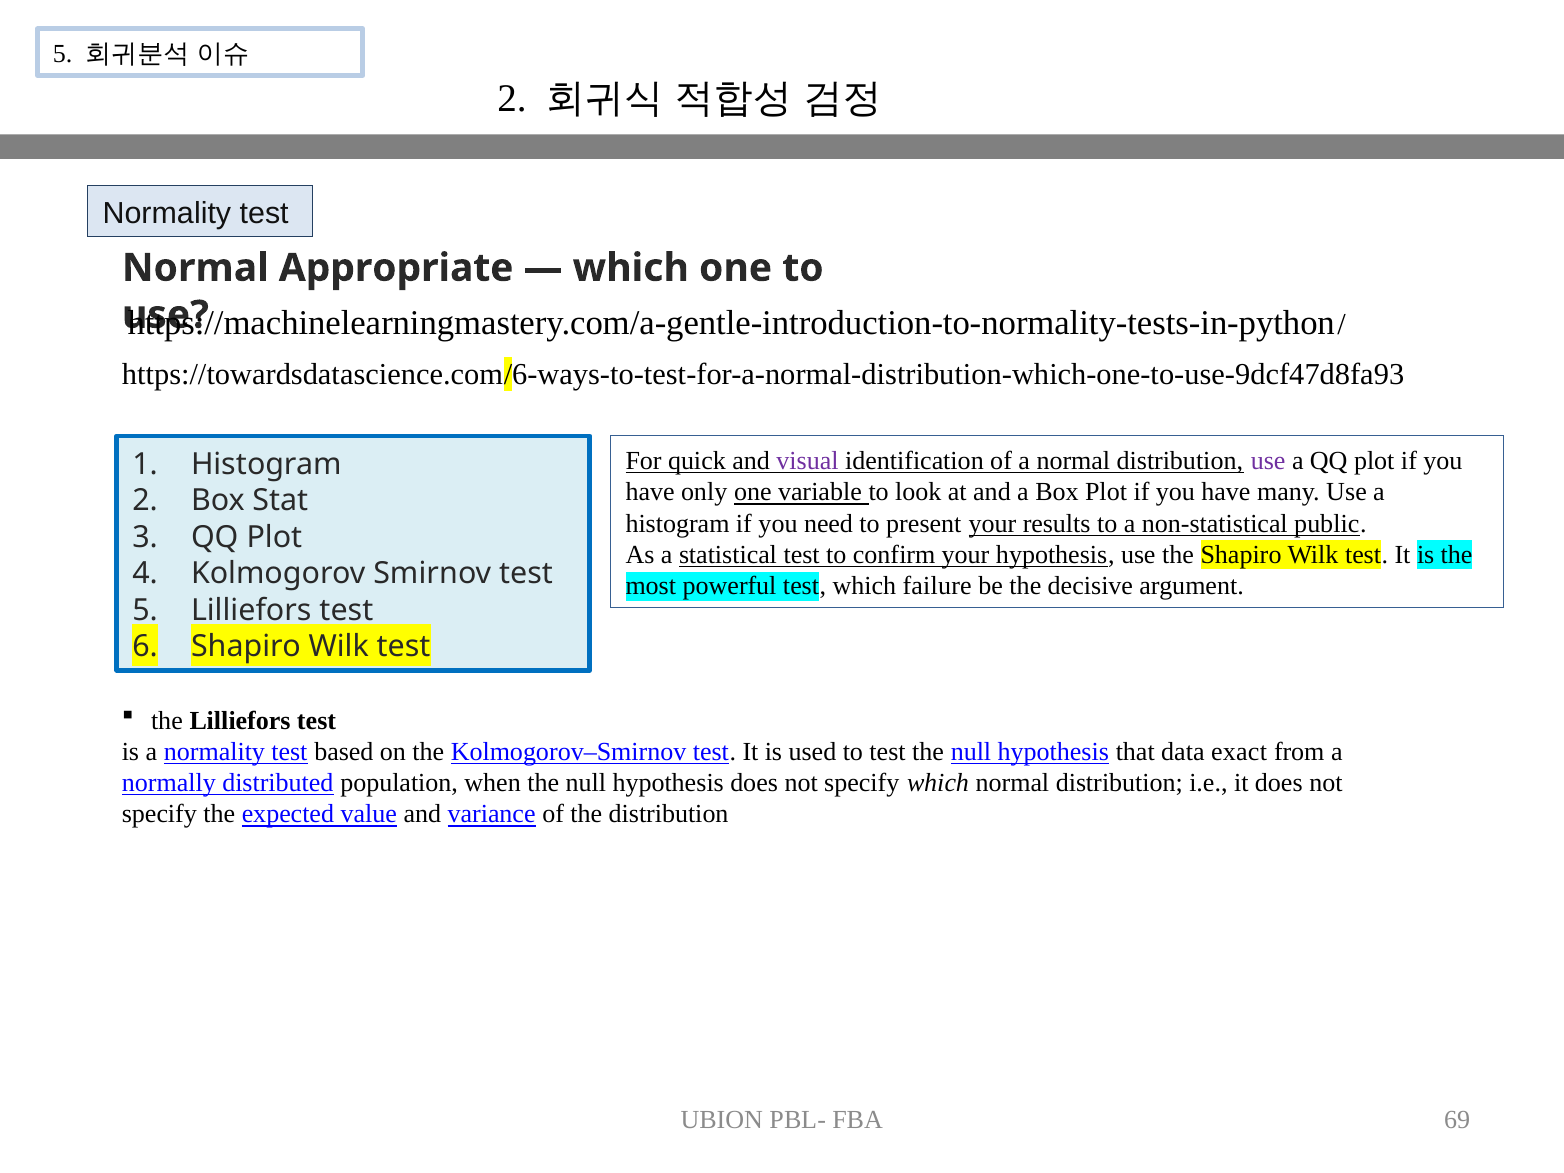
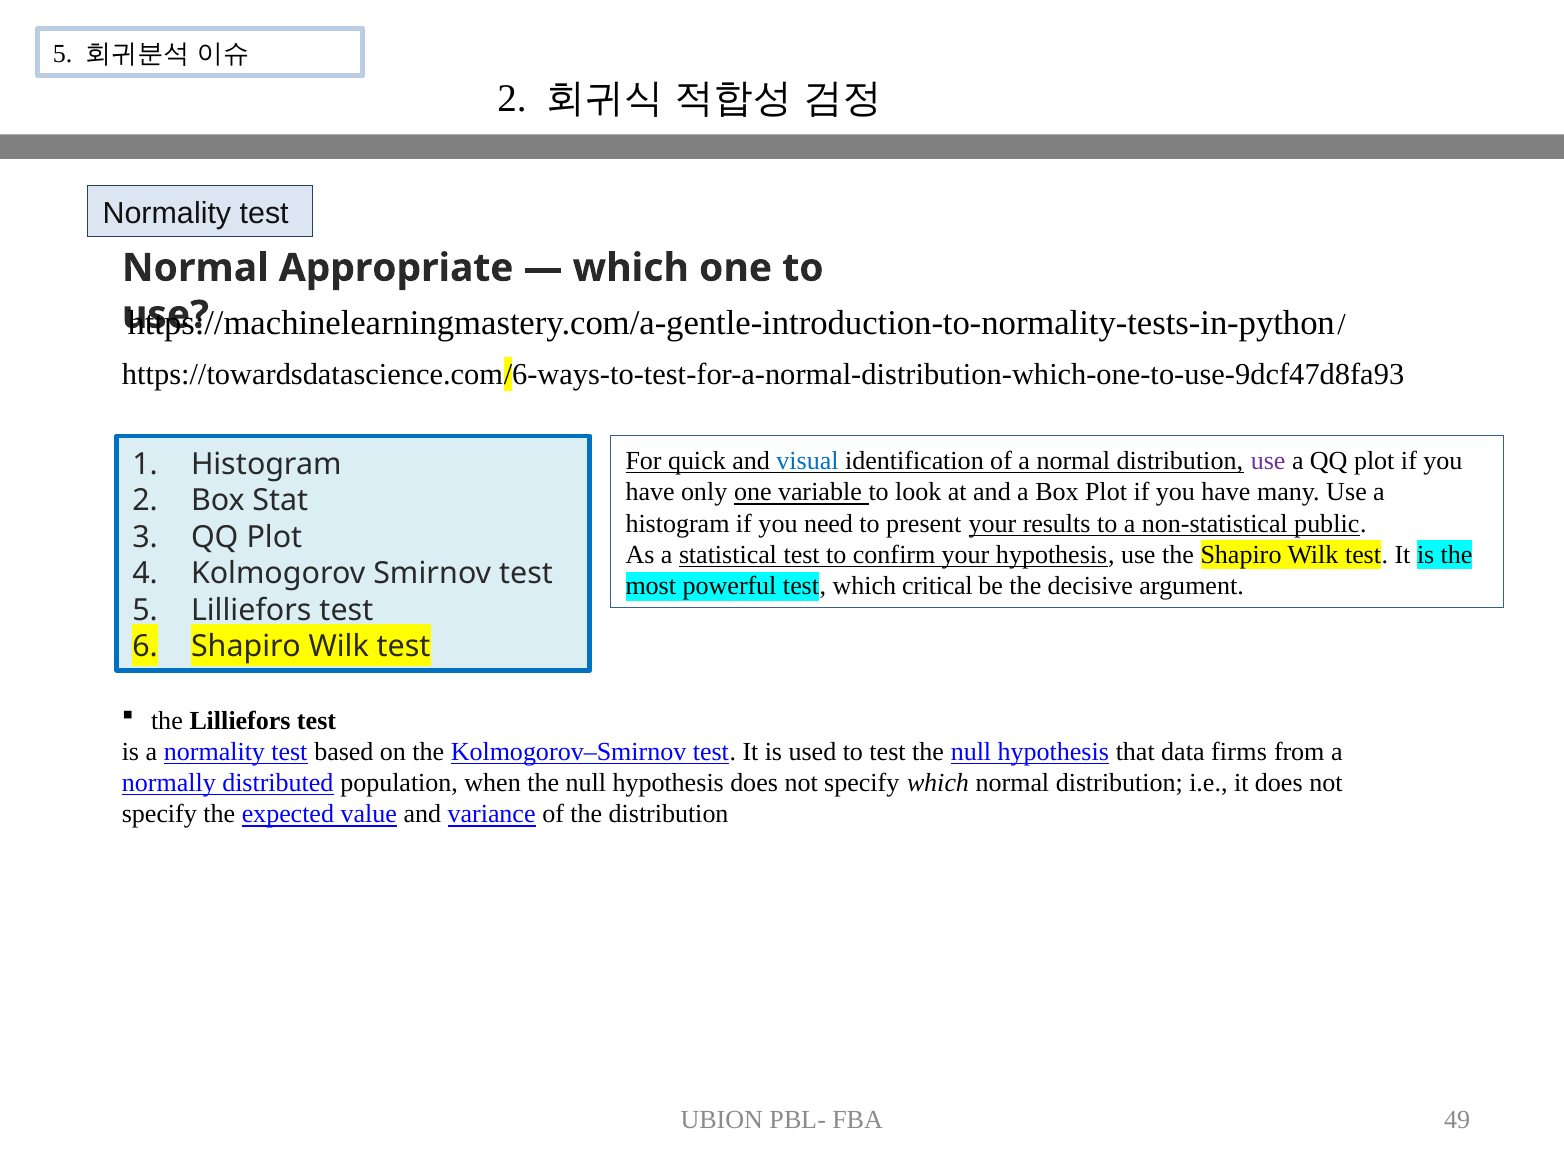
visual colour: purple -> blue (808, 461)
failure: failure -> critical (937, 586)
exact: exact -> firms (1239, 752)
69: 69 -> 49 (1457, 1120)
